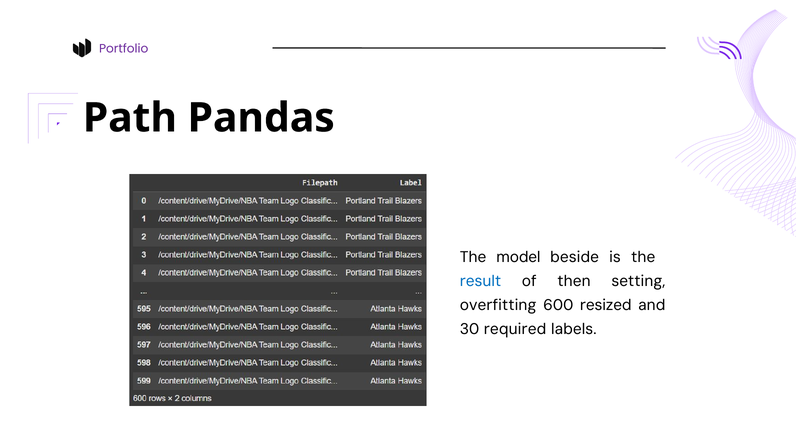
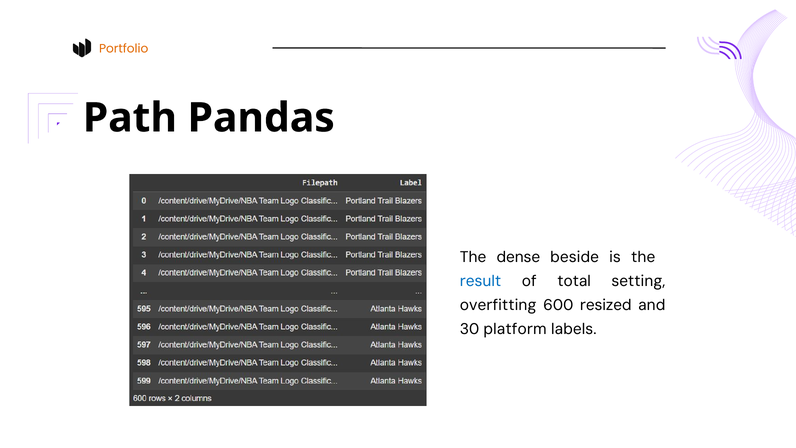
Portfolio colour: purple -> orange (124, 49)
model: model -> dense (518, 257)
then: then -> total (574, 281)
required: required -> platform (515, 329)
